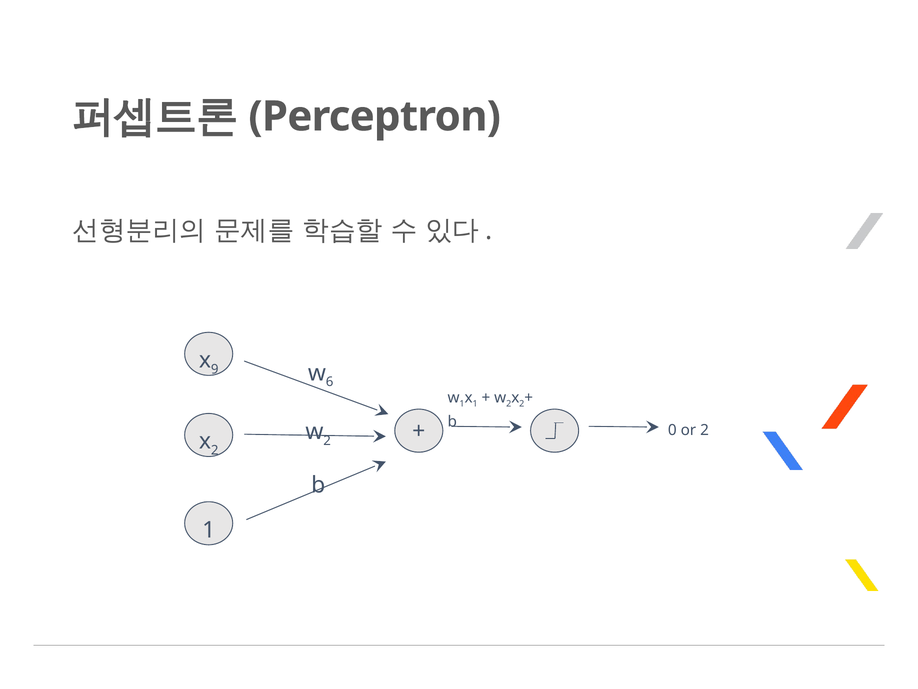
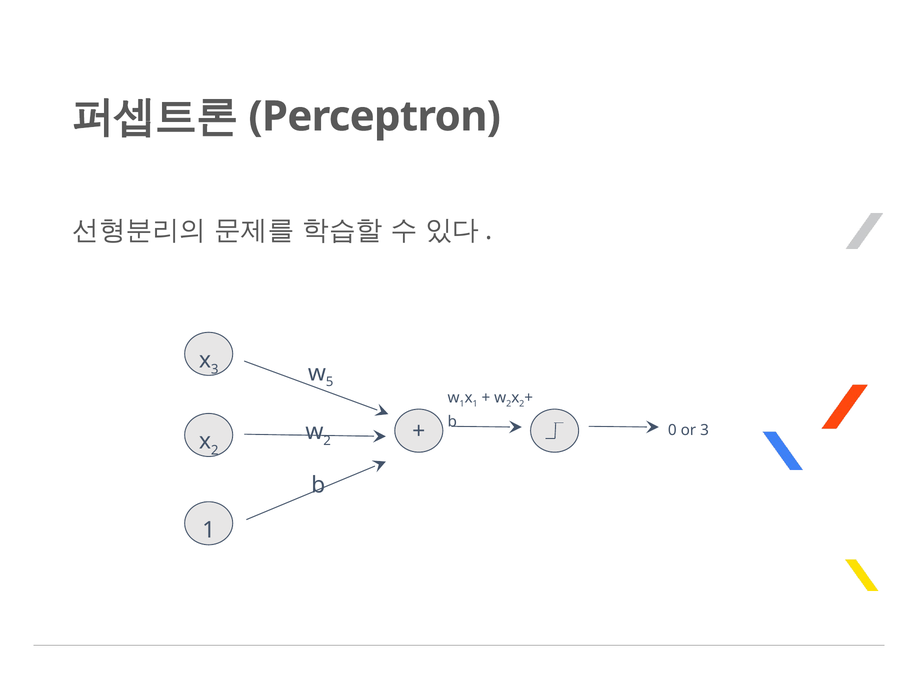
9: 9 -> 3 (215, 369)
6: 6 -> 5 (330, 382)
or 2: 2 -> 3 (705, 430)
